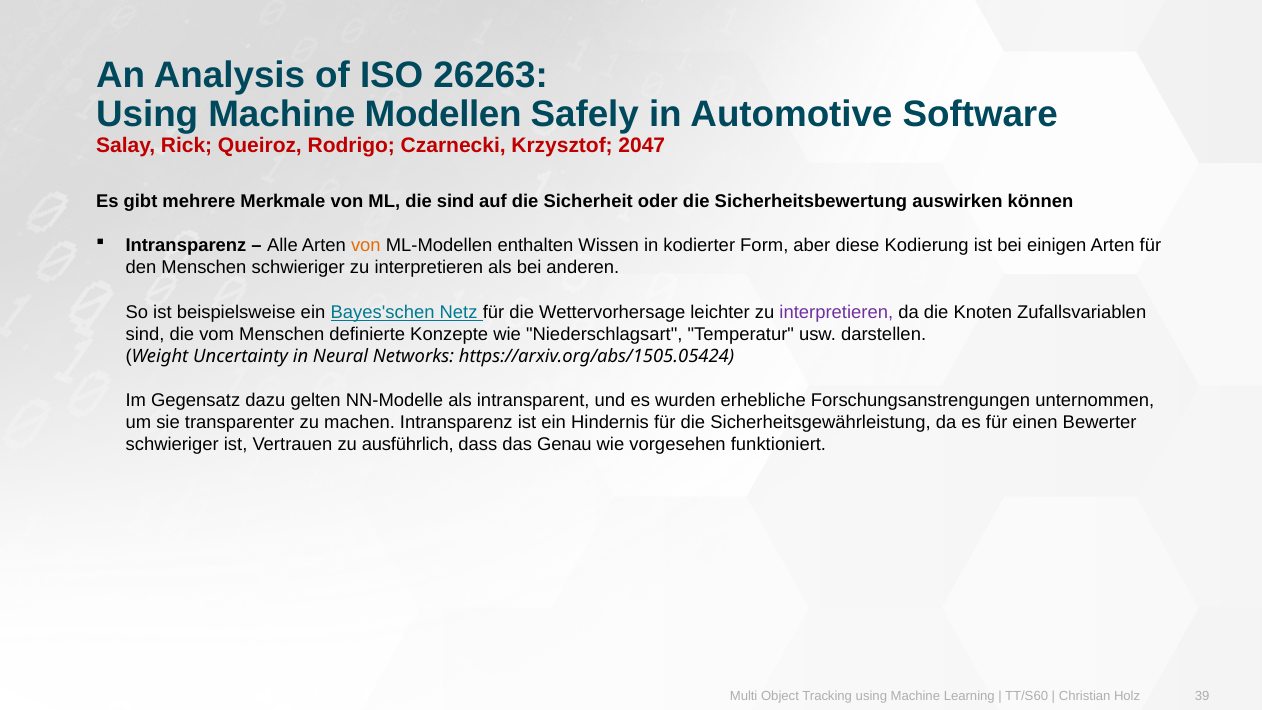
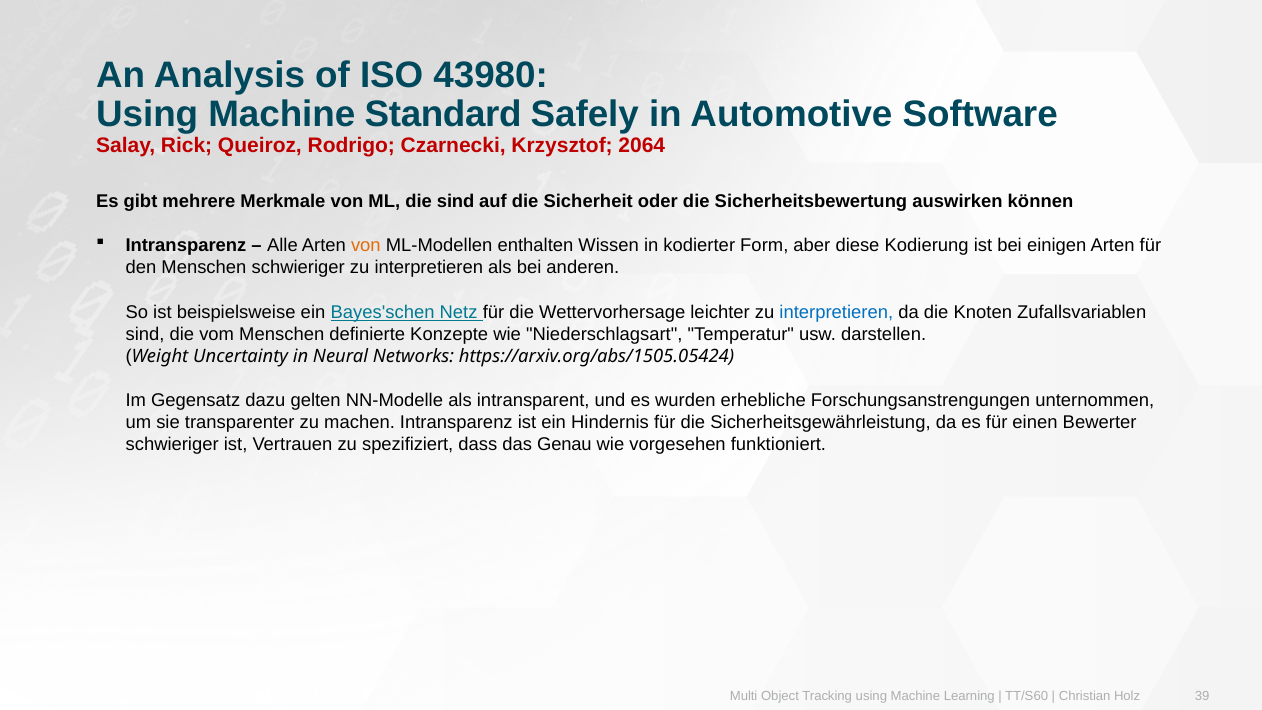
26263: 26263 -> 43980 (491, 75)
Modellen: Modellen -> Standard (443, 115)
2047: 2047 -> 2064 (642, 146)
interpretieren colour: purple -> blue (836, 312)
ausführlich: ausführlich -> spezifiziert (408, 445)
